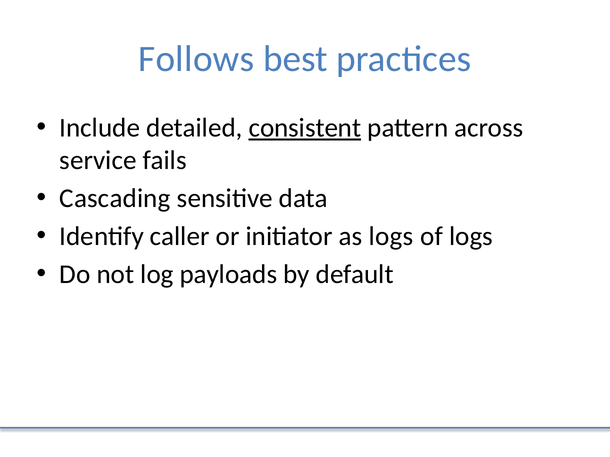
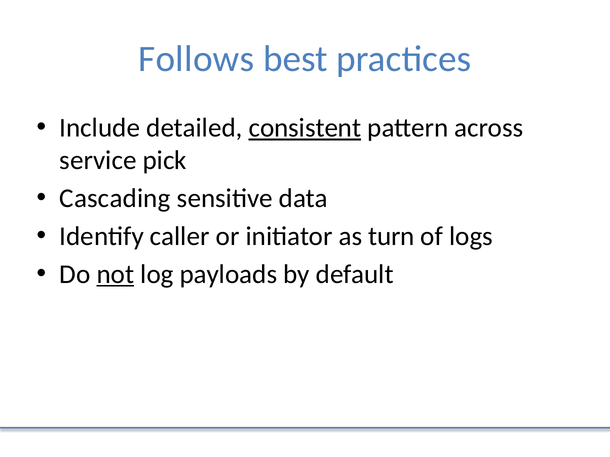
fails: fails -> pick (165, 161)
as logs: logs -> turn (392, 236)
not underline: none -> present (115, 274)
